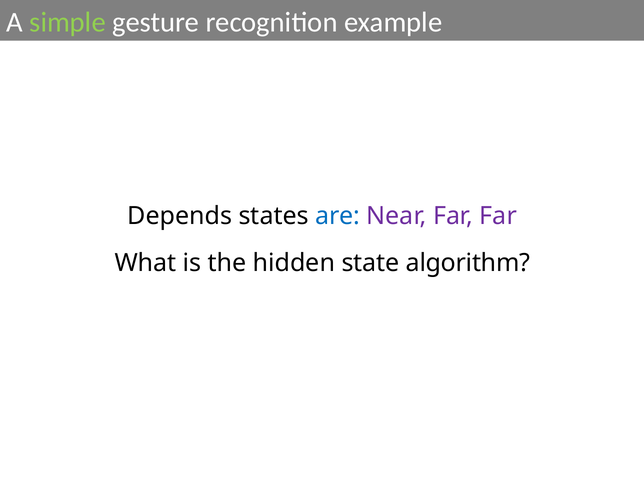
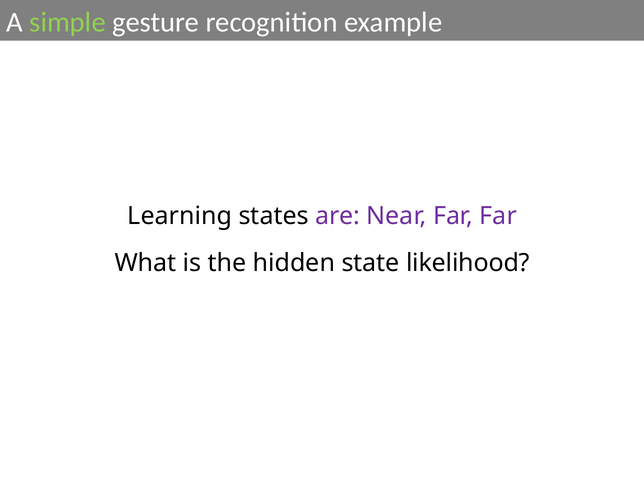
Depends: Depends -> Learning (180, 216)
are colour: blue -> purple (338, 216)
algorithm: algorithm -> likelihood (468, 263)
